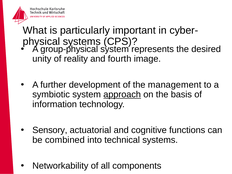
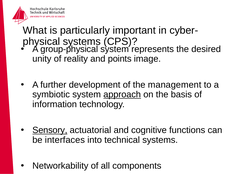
fourth: fourth -> points (120, 59)
Sensory underline: none -> present (50, 130)
combined: combined -> interfaces (65, 140)
